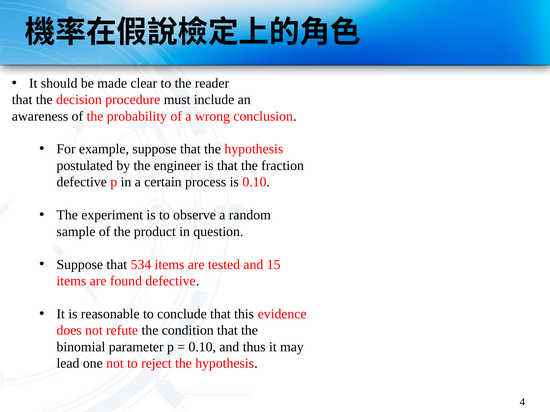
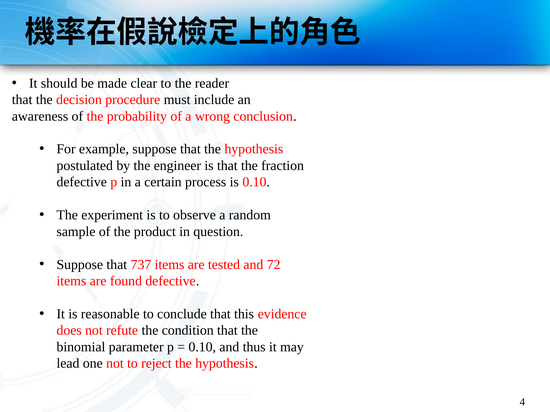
534: 534 -> 737 (141, 265)
15: 15 -> 72 (274, 265)
